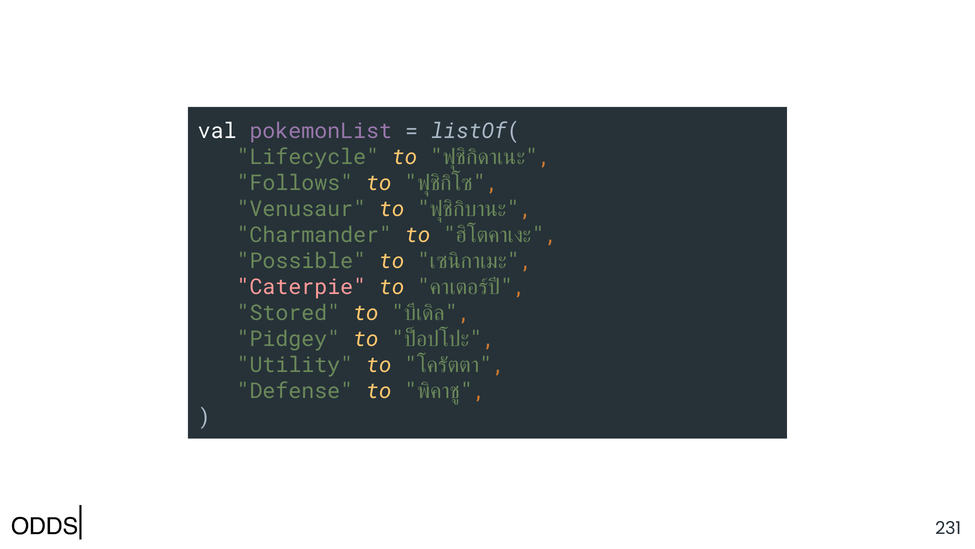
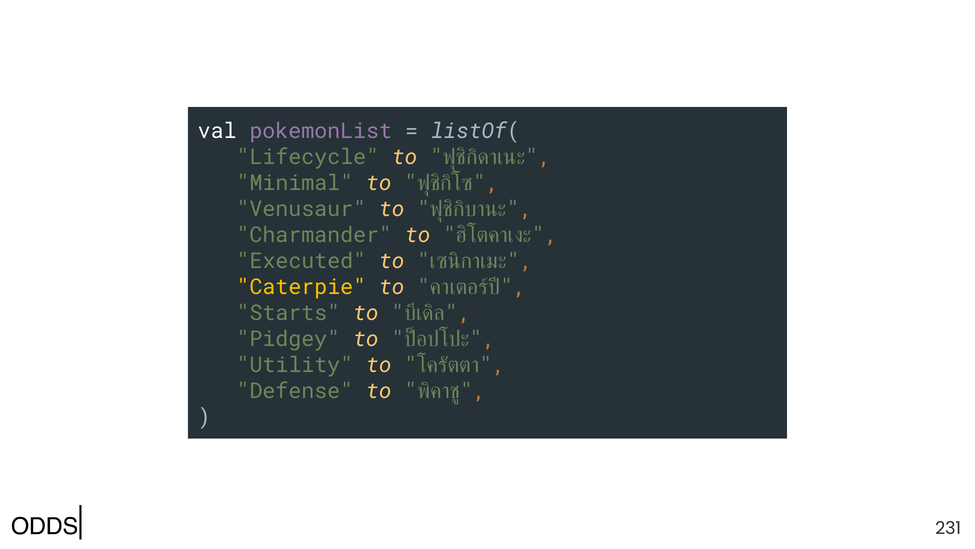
Follows: Follows -> Minimal (295, 183)
Possible: Possible -> Executed (301, 261)
Caterpie colour: pink -> yellow (301, 287)
Stored: Stored -> Starts (288, 313)
